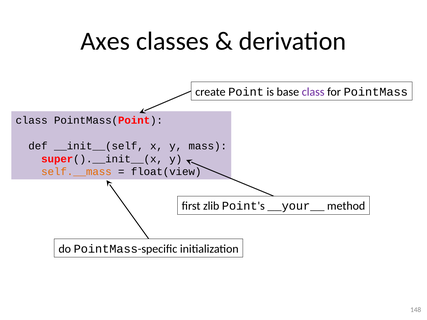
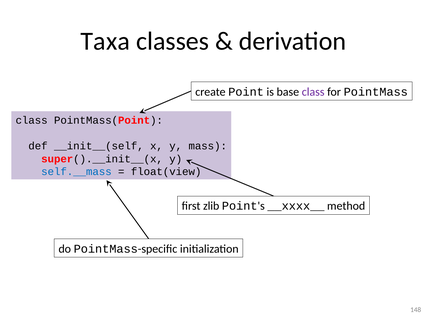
Axes: Axes -> Taxa (105, 41)
self.__mass colour: orange -> blue (76, 172)
__your__: __your__ -> __xxxx__ (296, 206)
